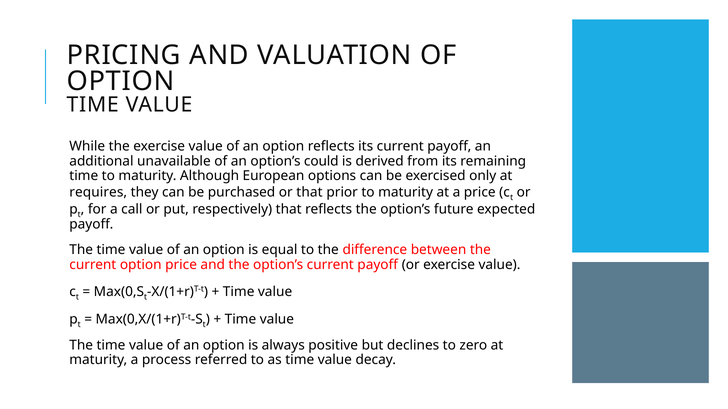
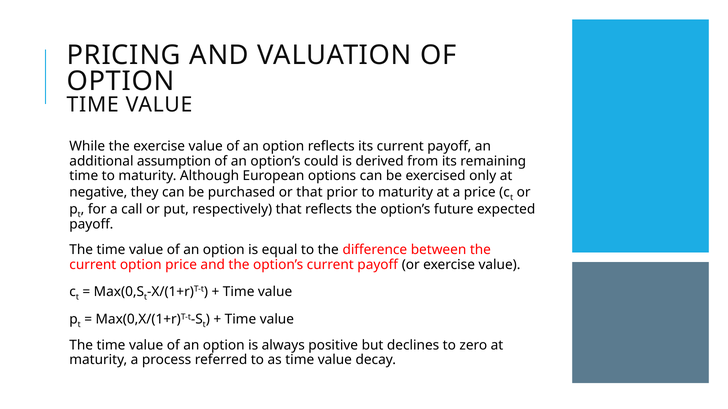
unavailable: unavailable -> assumption (174, 161)
requires: requires -> negative (98, 193)
